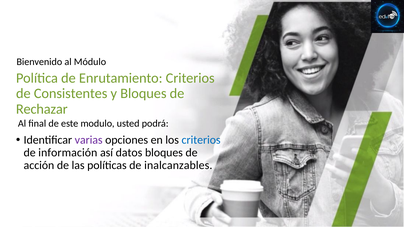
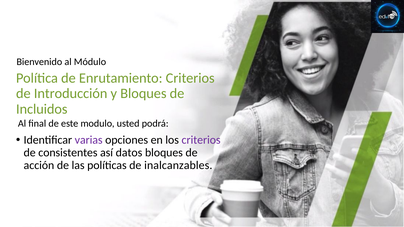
Consistentes: Consistentes -> Introducción (71, 94)
Rechazar: Rechazar -> Incluidos (42, 109)
criterios colour: blue -> purple (201, 140)
información: información -> consistentes (68, 153)
